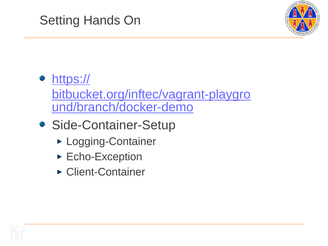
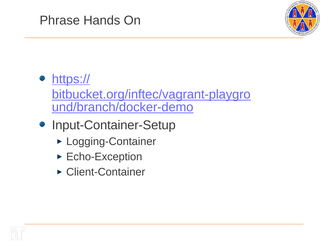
Setting: Setting -> Phrase (60, 20)
Side-Container-Setup: Side-Container-Setup -> Input-Container-Setup (114, 125)
